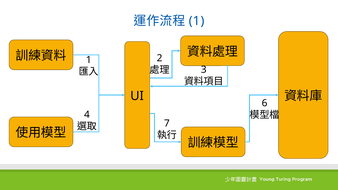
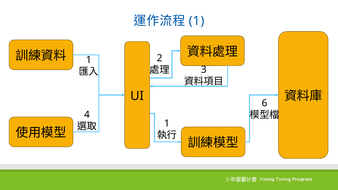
7: 7 -> 1 (167, 123)
